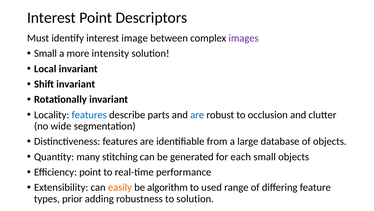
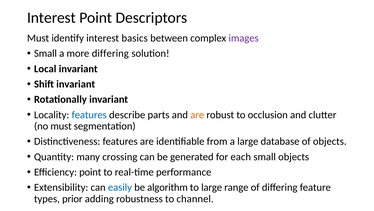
image: image -> basics (135, 38)
more intensity: intensity -> differing (110, 53)
are colour: blue -> orange (197, 114)
no wide: wide -> must (61, 126)
stitching: stitching -> crossing (120, 156)
easily colour: orange -> blue (120, 187)
to used: used -> large (212, 187)
to solution: solution -> channel (195, 198)
